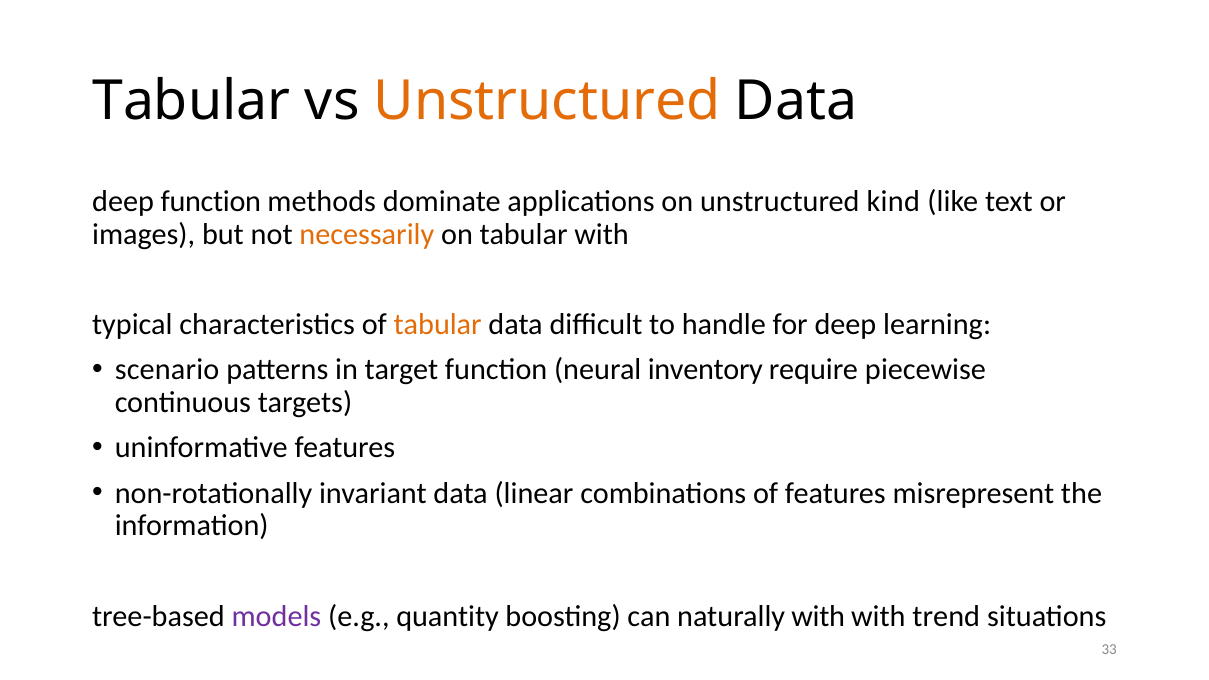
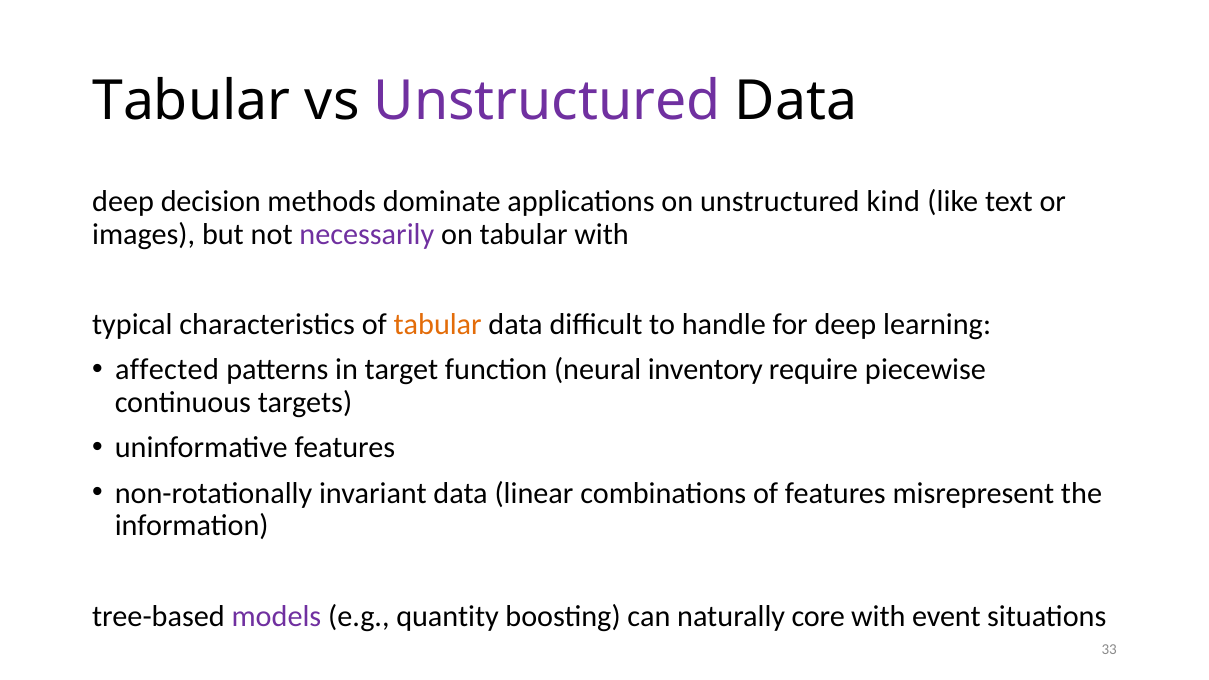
Unstructured colour: orange -> purple (547, 102)
deep function: function -> decision (211, 202)
necessarily colour: orange -> purple (367, 234)
scenario: scenario -> affected (167, 370)
naturally with: with -> core (818, 616)
trend: trend -> event (946, 616)
